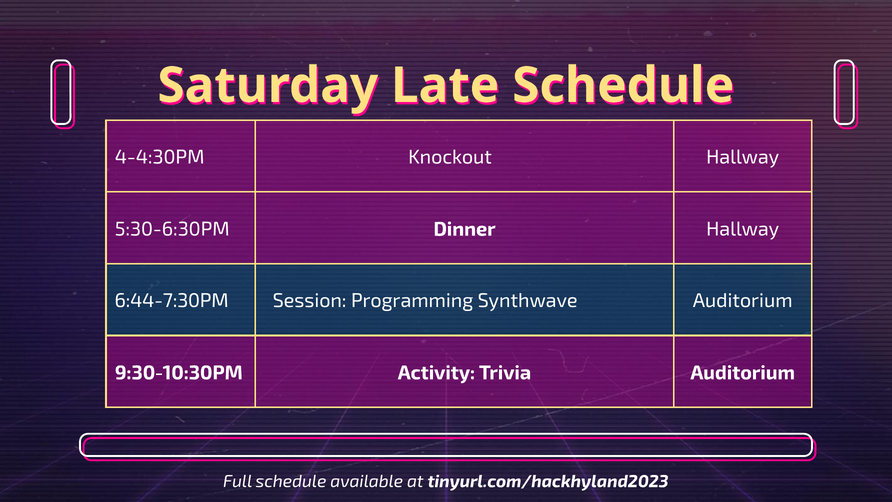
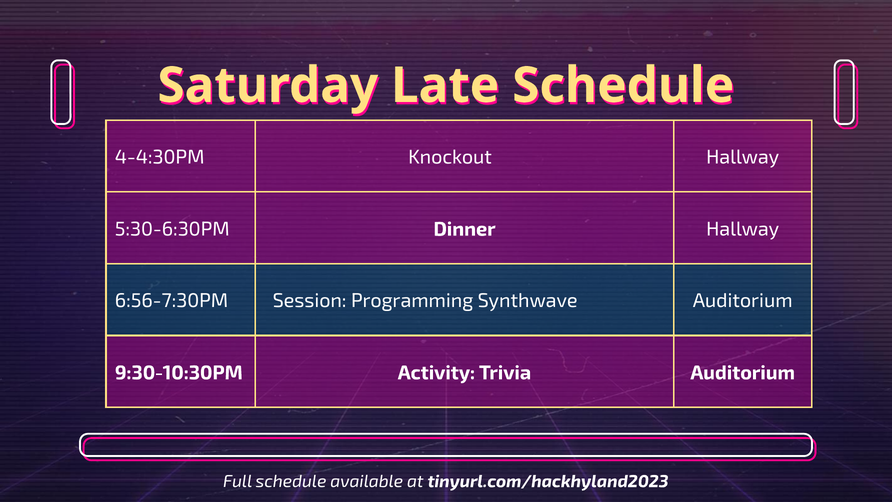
6:44-7:30PM: 6:44-7:30PM -> 6:56-7:30PM (172, 301)
